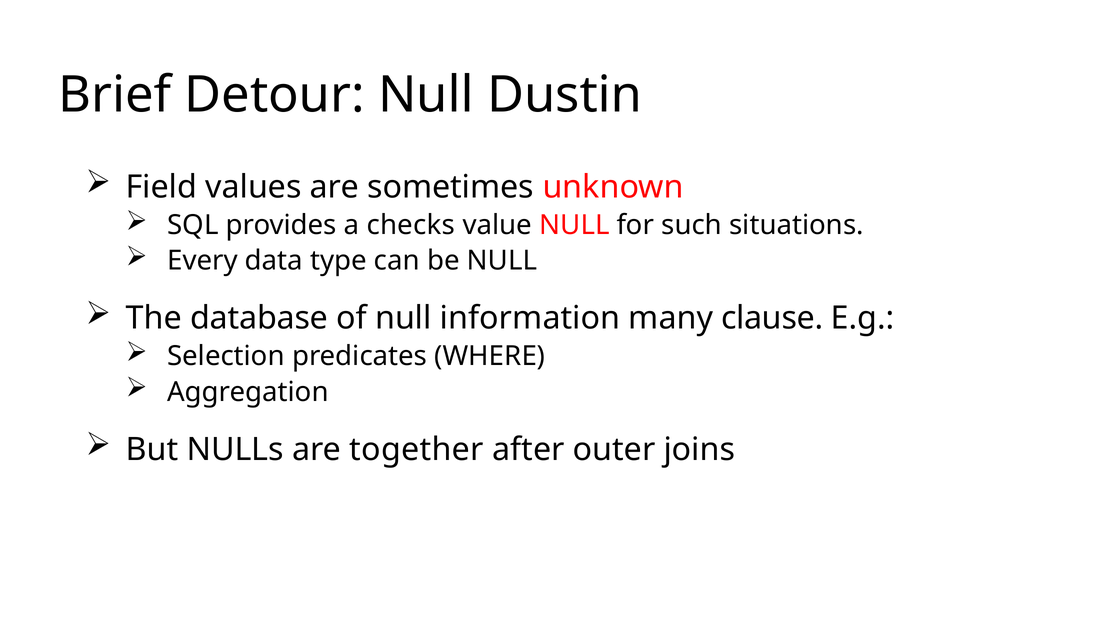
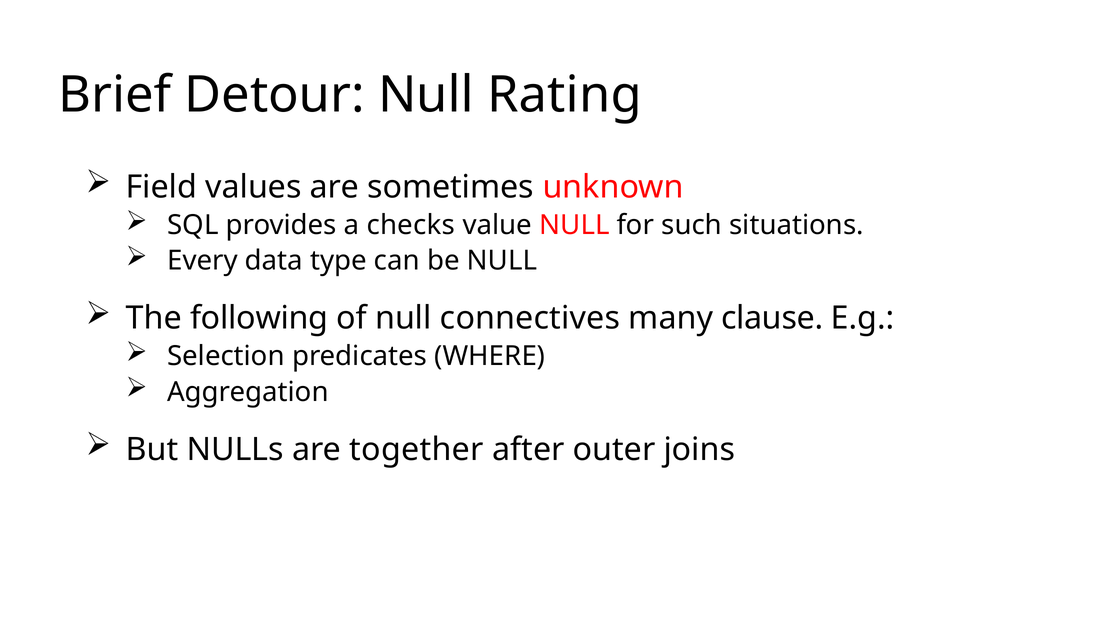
Dustin: Dustin -> Rating (565, 95)
database: database -> following (259, 318)
information: information -> connectives (530, 318)
